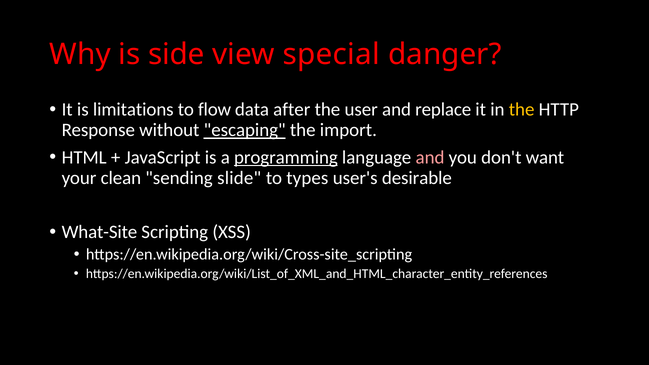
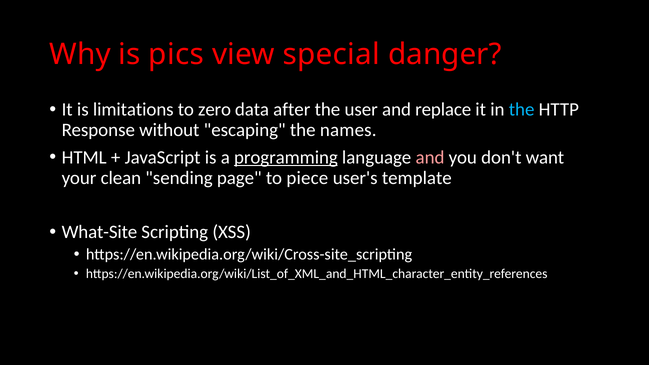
side: side -> pics (176, 55)
flow: flow -> zero (215, 110)
the colour: yellow -> light blue (522, 110)
escaping underline: present -> none (245, 130)
import: import -> names (348, 130)
slide: slide -> page (239, 178)
types: types -> piece (307, 178)
desirable: desirable -> template (417, 178)
